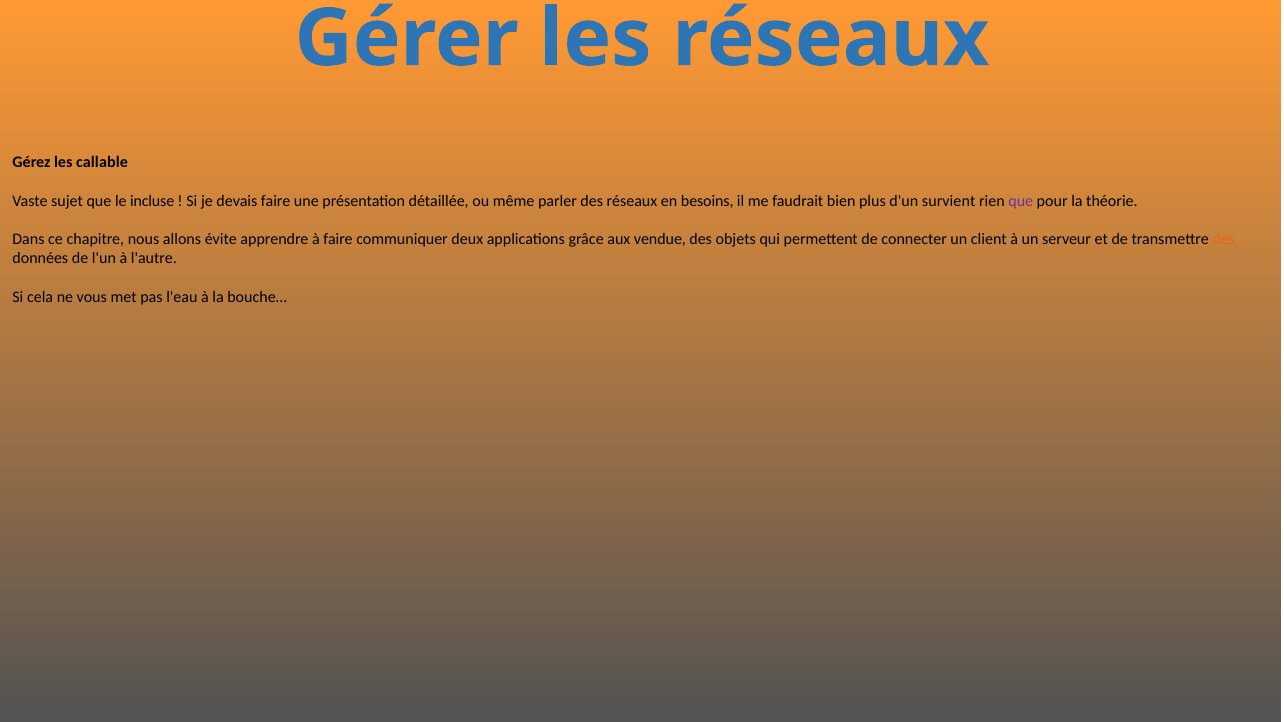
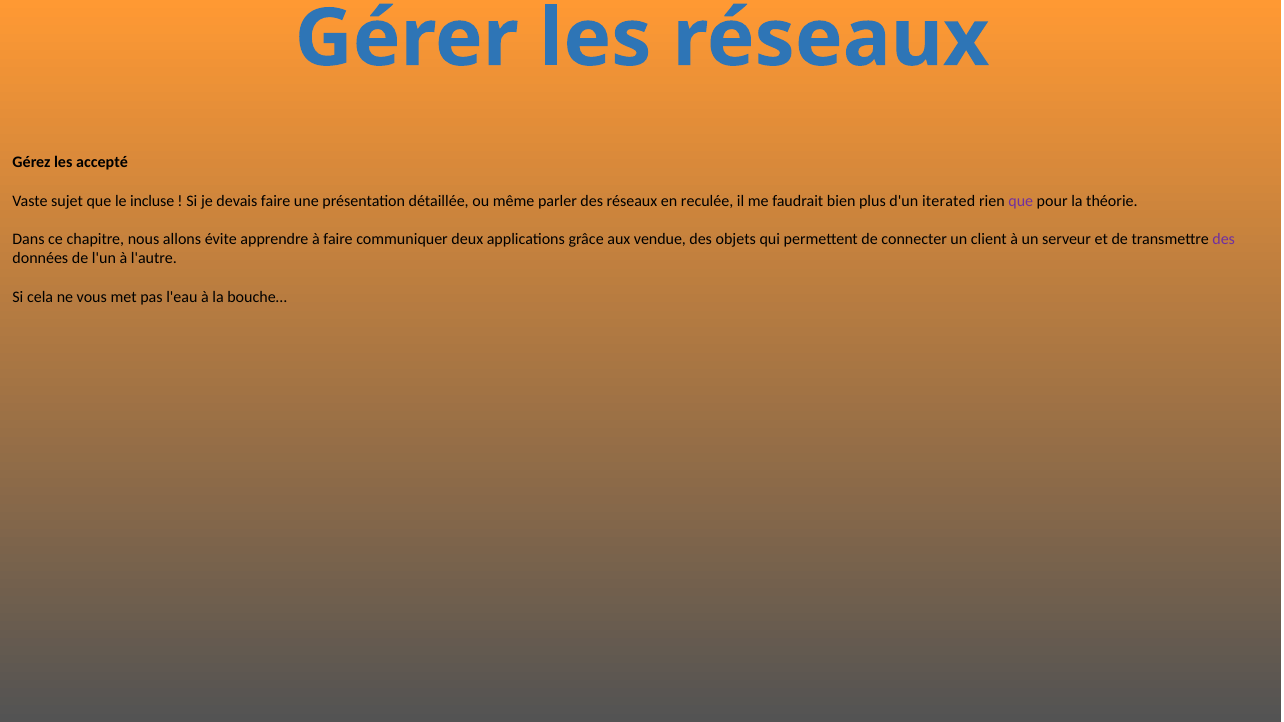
callable: callable -> accepté (102, 162)
besoins: besoins -> reculée (707, 201)
survient: survient -> iterated (949, 201)
des colour: orange -> purple (1224, 239)
